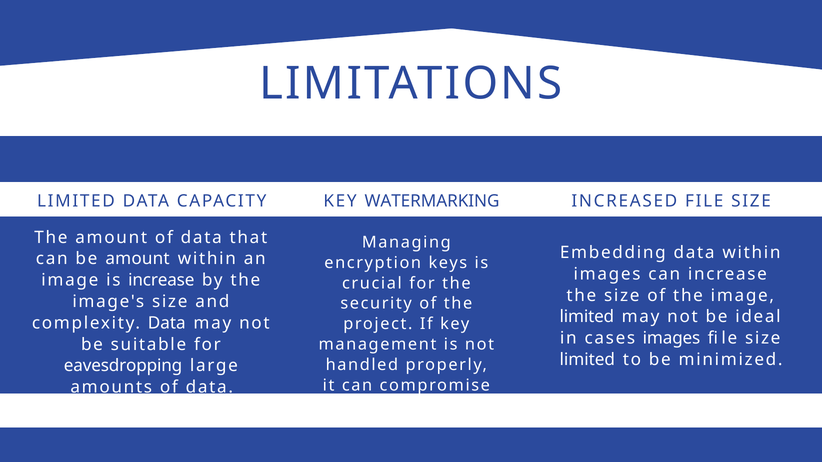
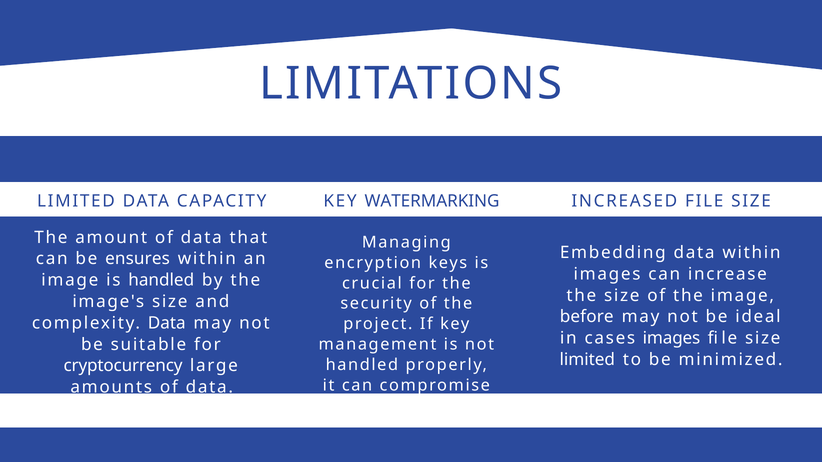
be amount: amount -> ensures (138, 259)
is increase: increase -> handled (161, 280)
limited: limited -> before (587, 317)
eavesdropping: eavesdropping -> cryptocurrency (123, 366)
